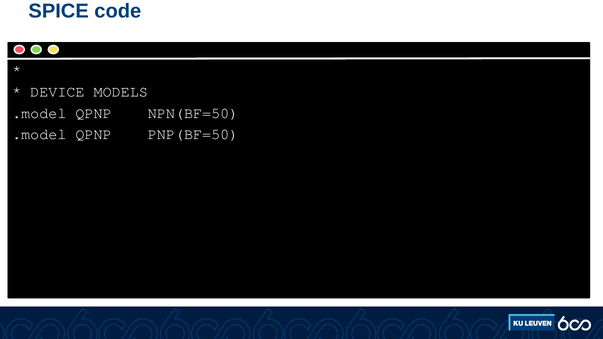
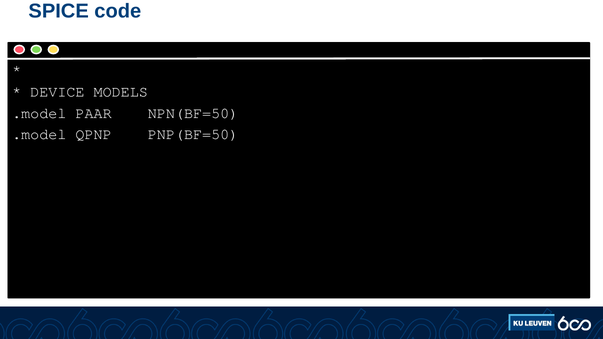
QPNP: QPNP -> PAAR (94, 113)
